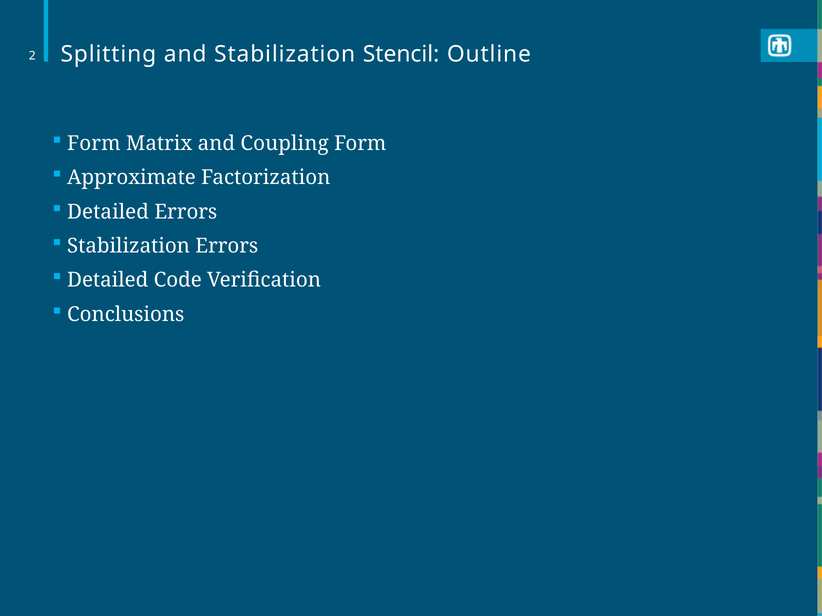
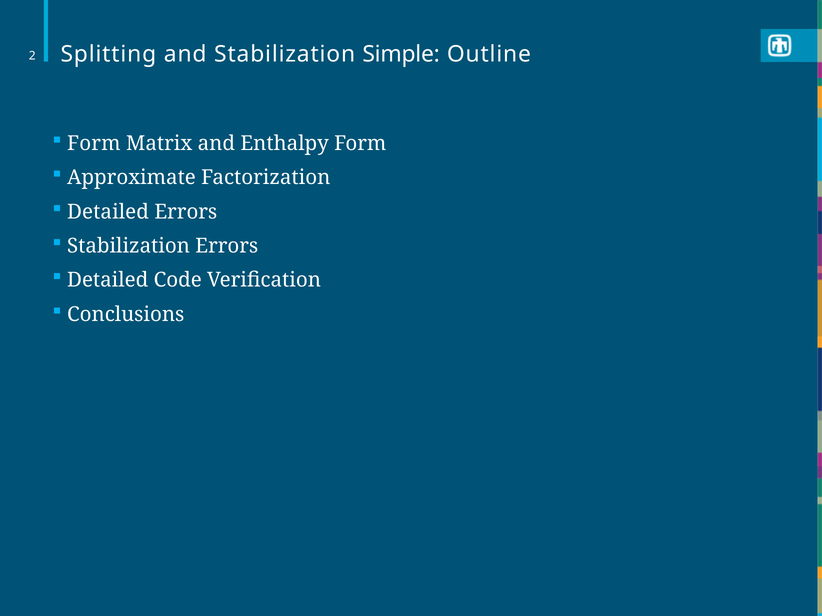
Stencil: Stencil -> Simple (401, 54)
Coupling: Coupling -> Enthalpy (285, 144)
